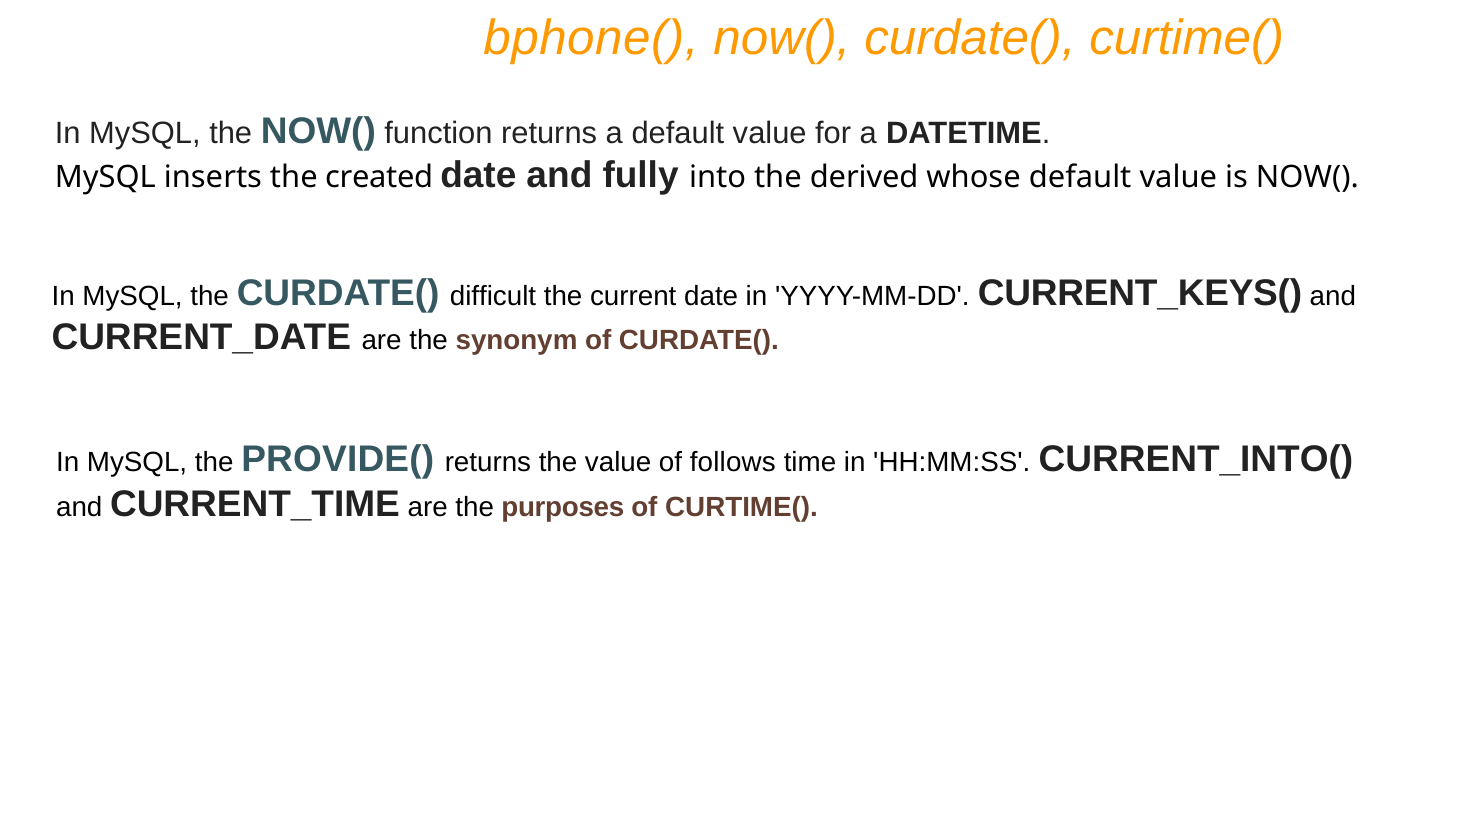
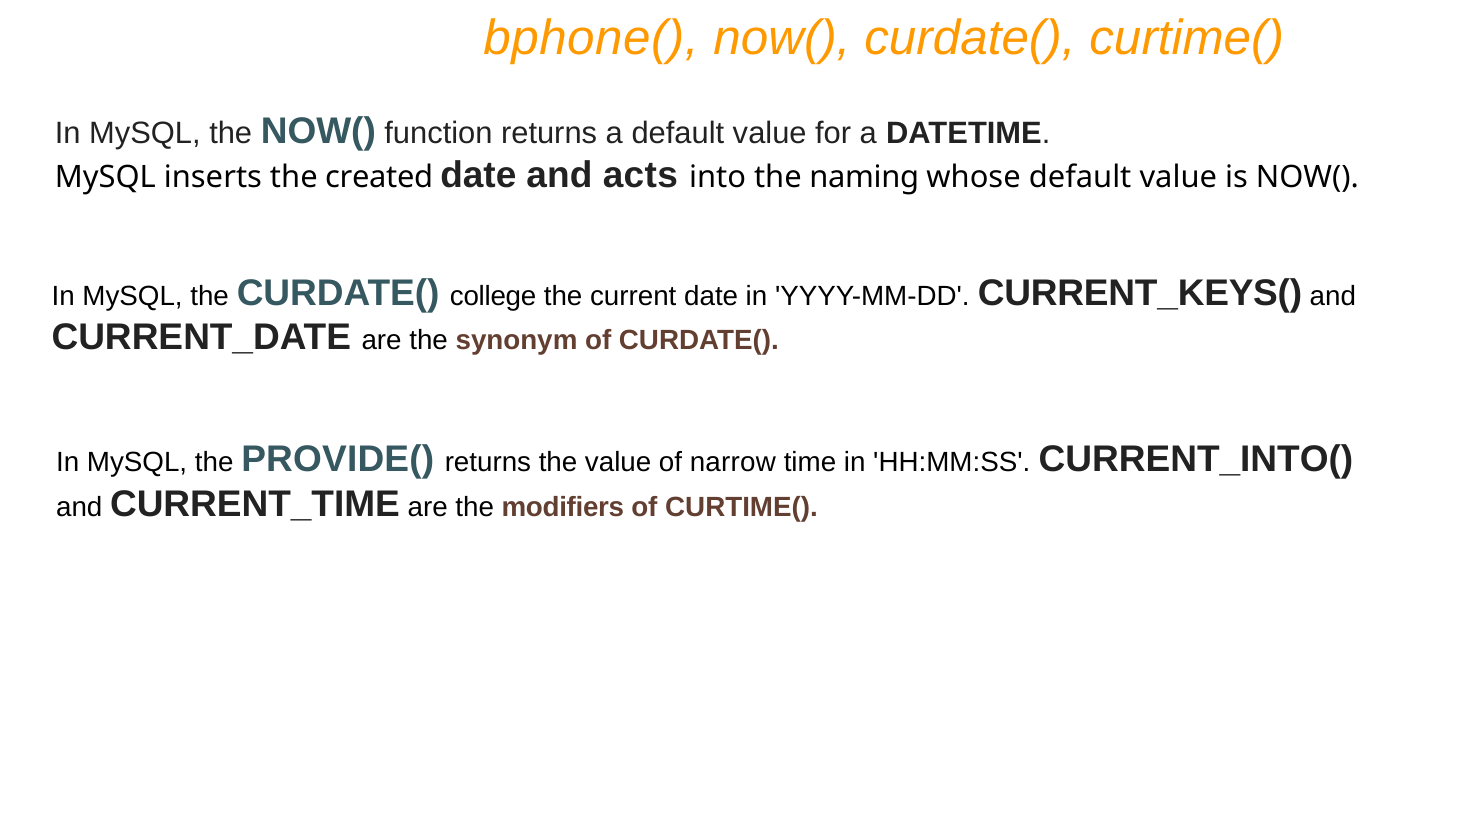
fully: fully -> acts (640, 176)
derived: derived -> naming (864, 178)
difficult: difficult -> college (493, 296)
follows: follows -> narrow (733, 463)
purposes: purposes -> modifiers (563, 507)
